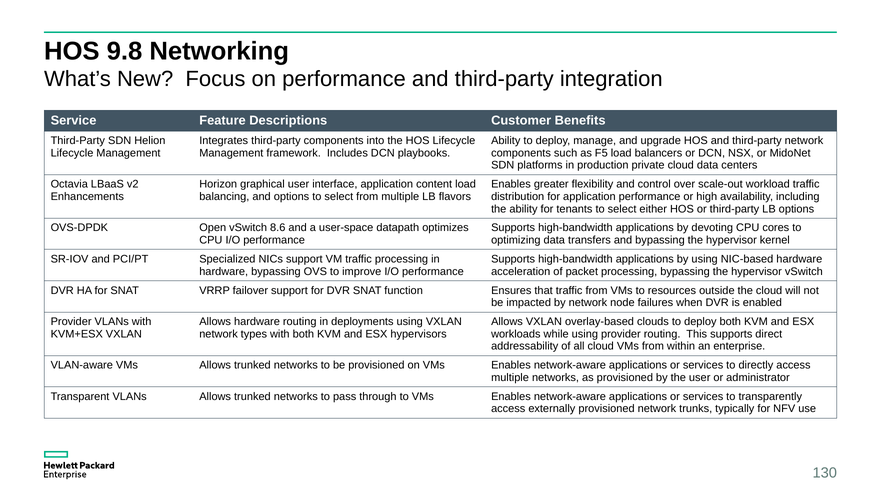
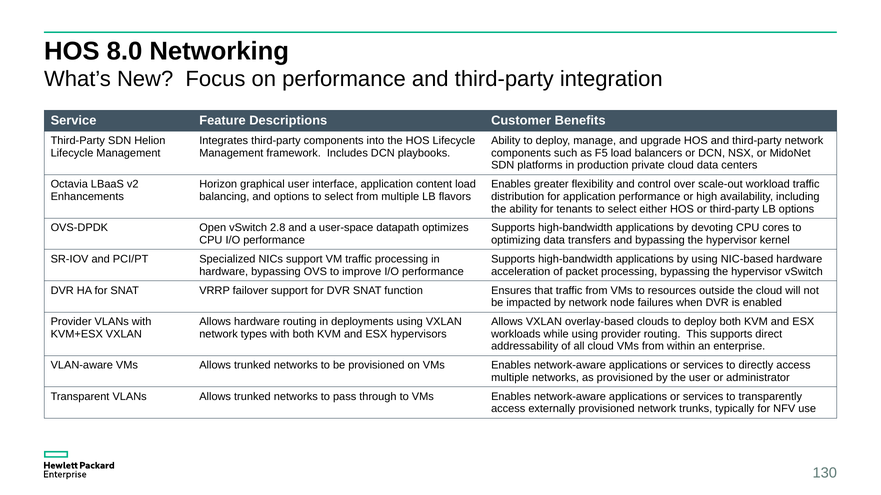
9.8: 9.8 -> 8.0 (124, 51)
8.6: 8.6 -> 2.8 (278, 228)
